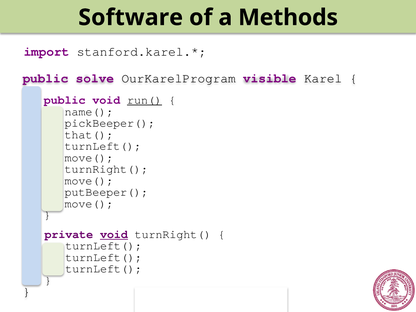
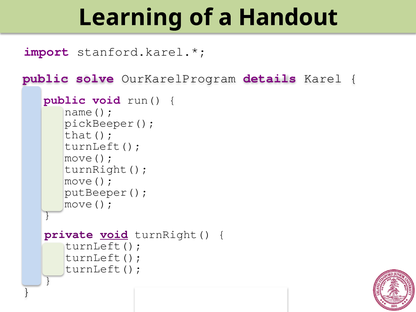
Software: Software -> Learning (131, 17)
Methods: Methods -> Handout (288, 17)
visible: visible -> details (270, 78)
run( underline: present -> none (145, 100)
